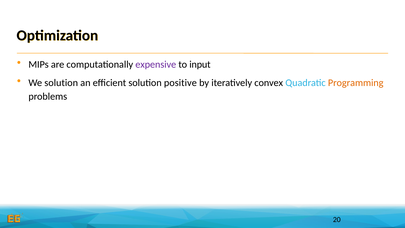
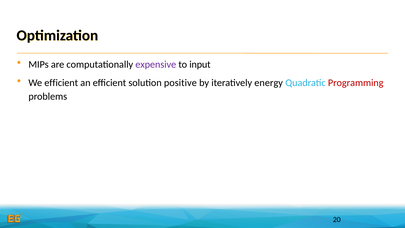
We solution: solution -> efficient (61, 83)
convex: convex -> energy (269, 83)
Programming colour: orange -> red (356, 83)
